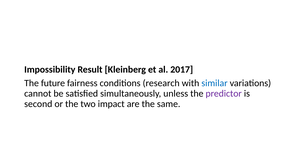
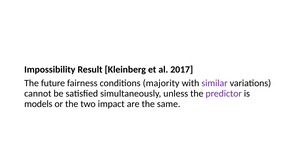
research: research -> majority (161, 83)
similar colour: blue -> purple (215, 83)
second: second -> models (38, 104)
